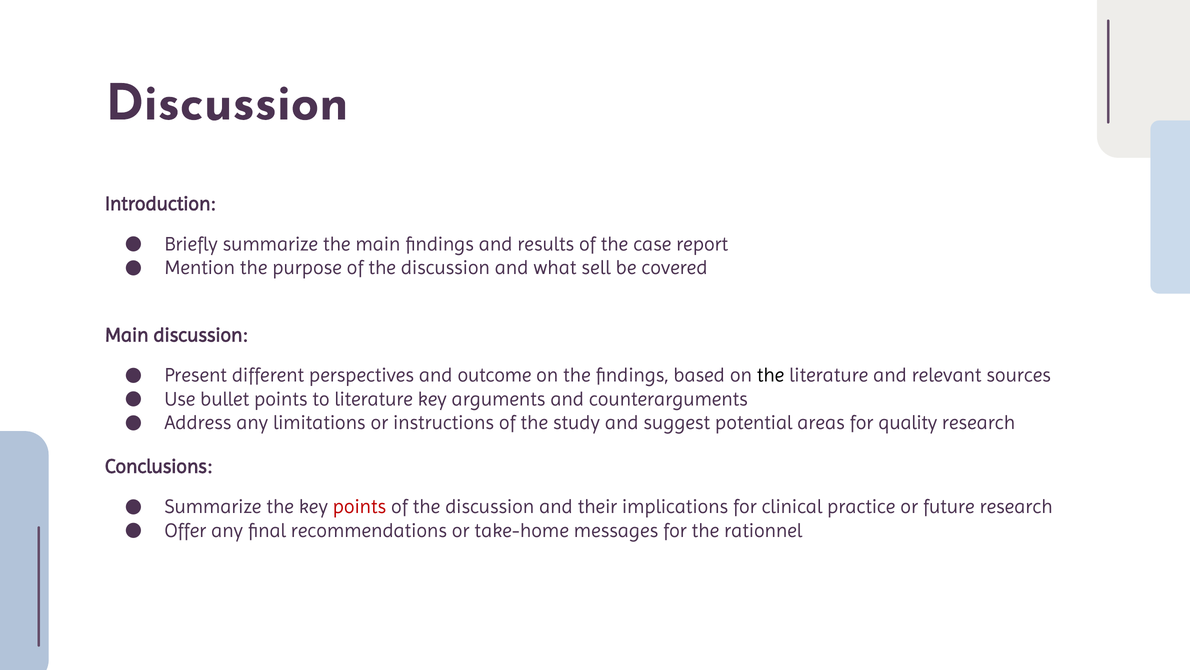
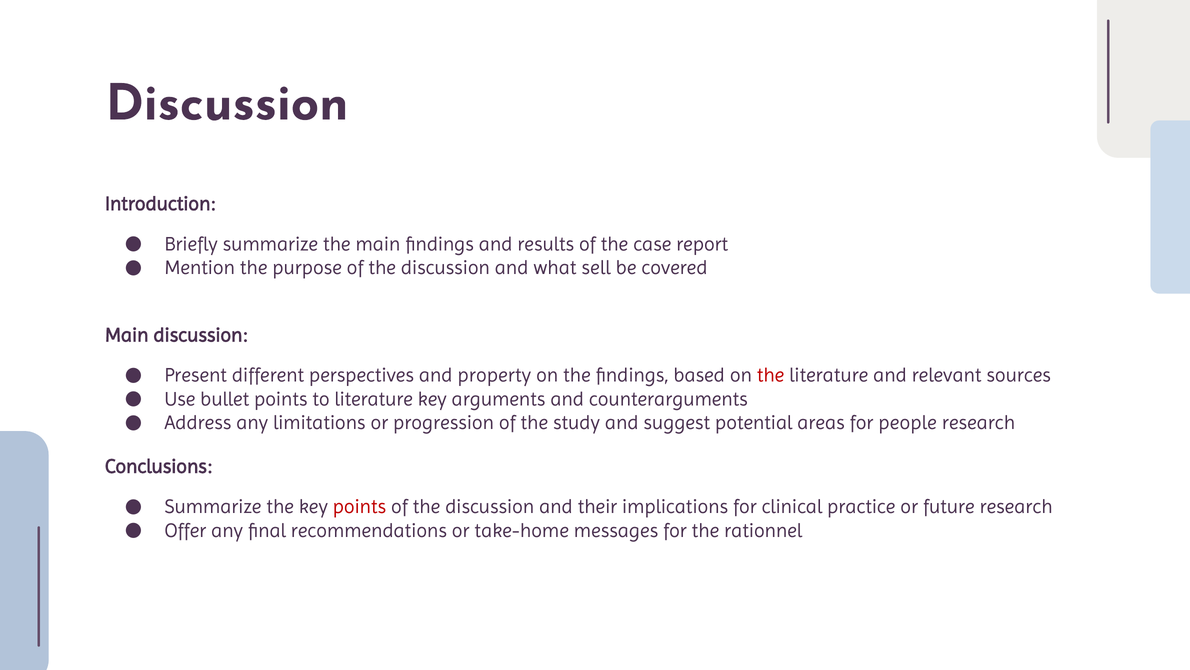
outcome: outcome -> property (494, 375)
the colour: black -> red (771, 375)
instructions: instructions -> progression (444, 423)
quality: quality -> people (908, 423)
